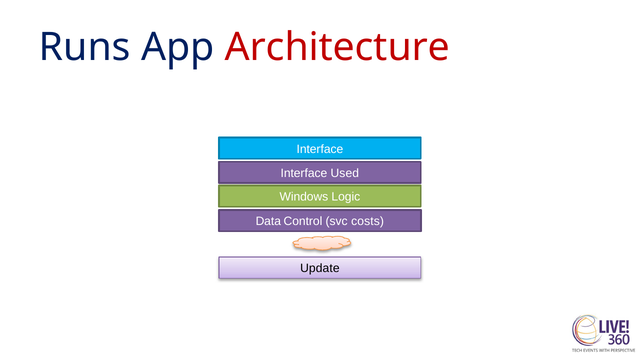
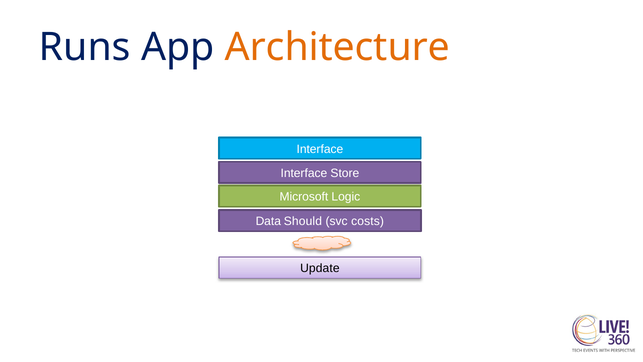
Architecture colour: red -> orange (337, 47)
Used: Used -> Store (345, 173)
Windows: Windows -> Microsoft (304, 197)
Control: Control -> Should (303, 221)
